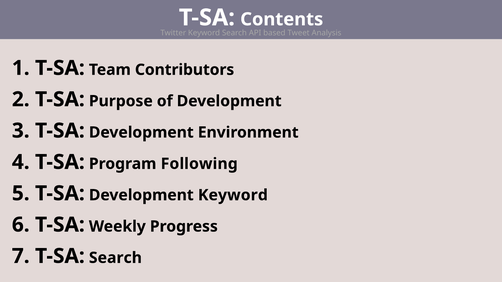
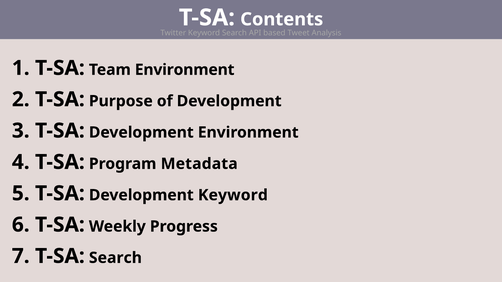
Team Contributors: Contributors -> Environment (185, 70)
Following: Following -> Metadata (199, 164)
